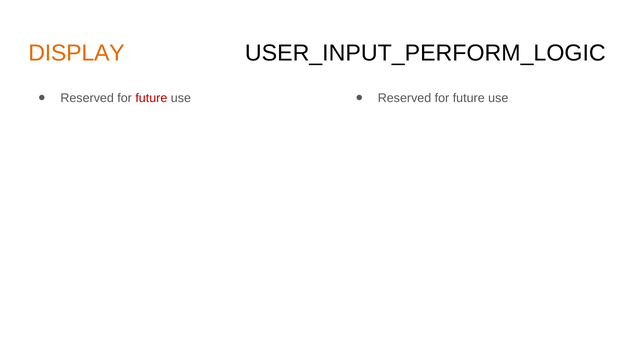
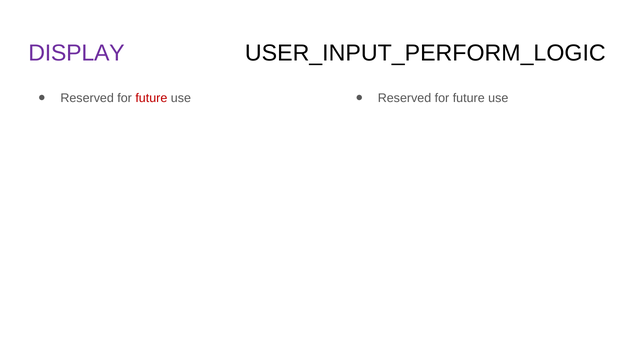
DISPLAY colour: orange -> purple (76, 53)
